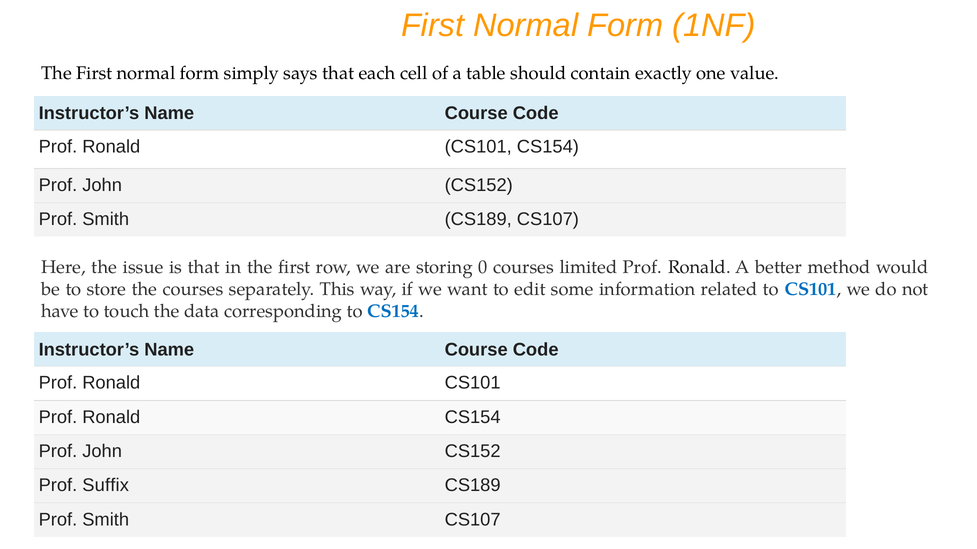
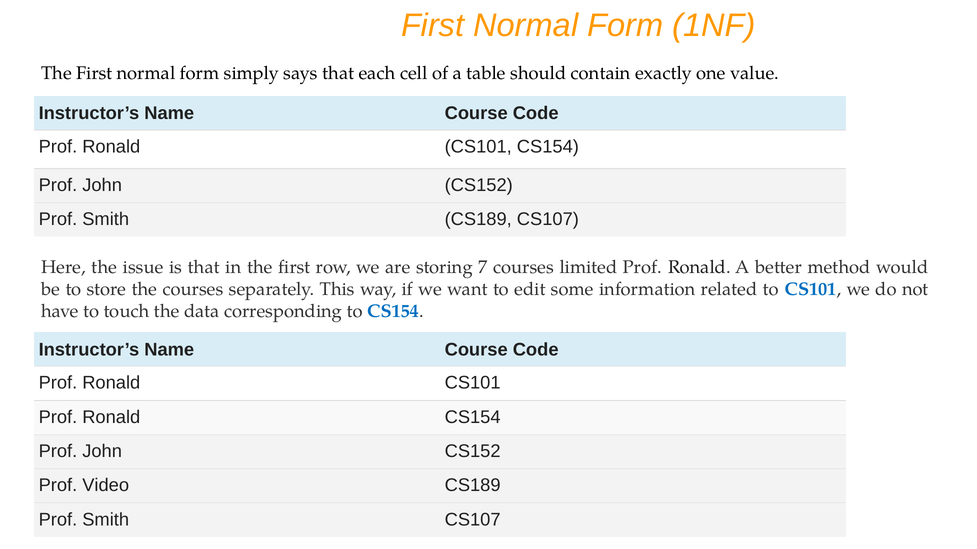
0: 0 -> 7 (483, 268)
Suffix: Suffix -> Video (106, 486)
